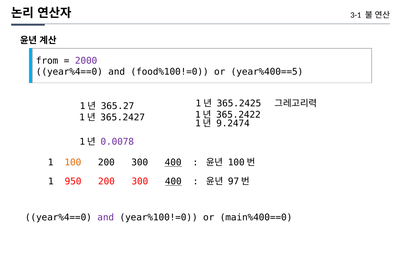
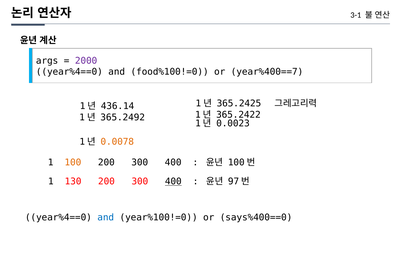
from: from -> args (47, 61)
year%400==5: year%400==5 -> year%400==7 (267, 72)
365.27: 365.27 -> 436.14 (118, 106)
365.2427: 365.2427 -> 365.2492 (123, 118)
9.2474: 9.2474 -> 0.0023 (233, 124)
0.0078 colour: purple -> orange (117, 142)
400 underline: present -> none (173, 163)
950: 950 -> 130 (73, 182)
and colour: purple -> blue (106, 218)
main%400==0: main%400==0 -> says%400==0 (256, 218)
